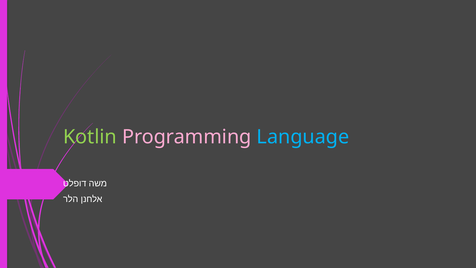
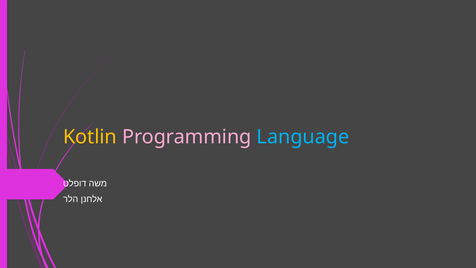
Kotlin colour: light green -> yellow (90, 137)
